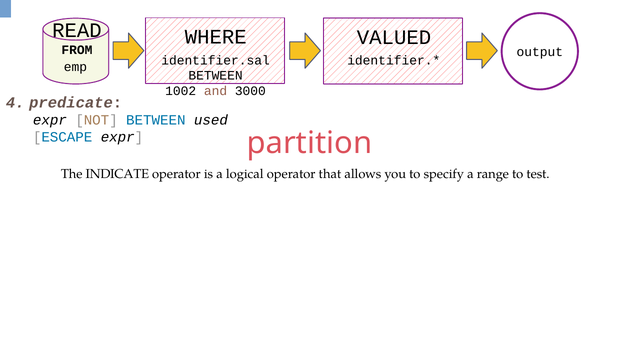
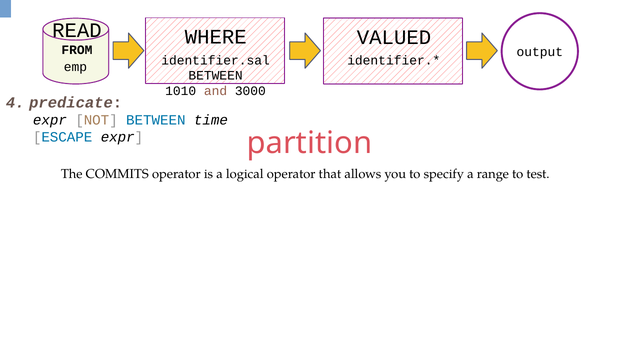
1002: 1002 -> 1010 (181, 91)
used: used -> time (211, 120)
INDICATE: INDICATE -> COMMITS (117, 174)
